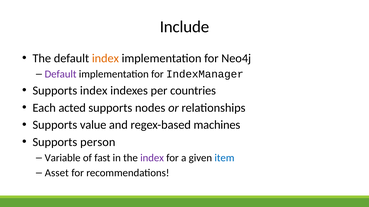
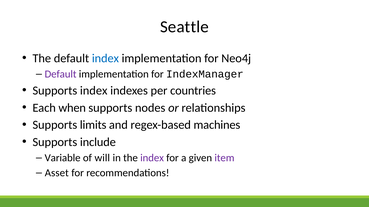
Include: Include -> Seattle (184, 27)
index colour: orange -> blue (105, 59)
acted: acted -> when (72, 108)
value: value -> limits (93, 125)
person: person -> include (98, 142)
fast: fast -> will (102, 158)
item colour: blue -> purple (224, 158)
